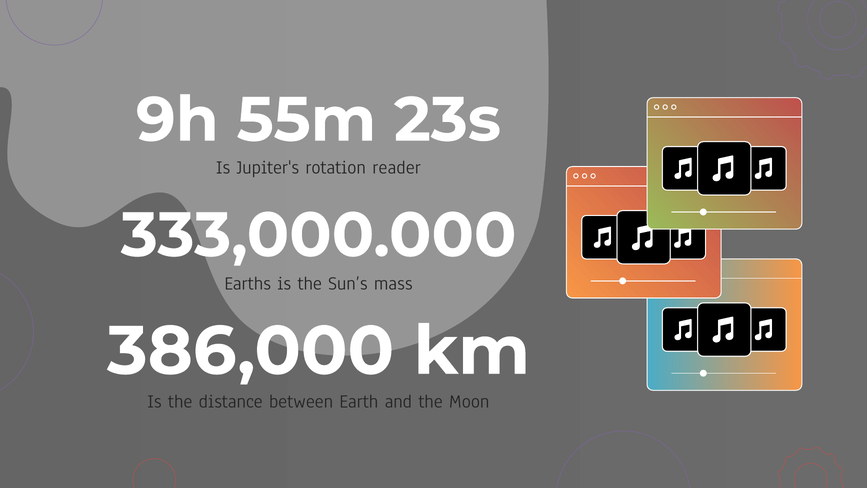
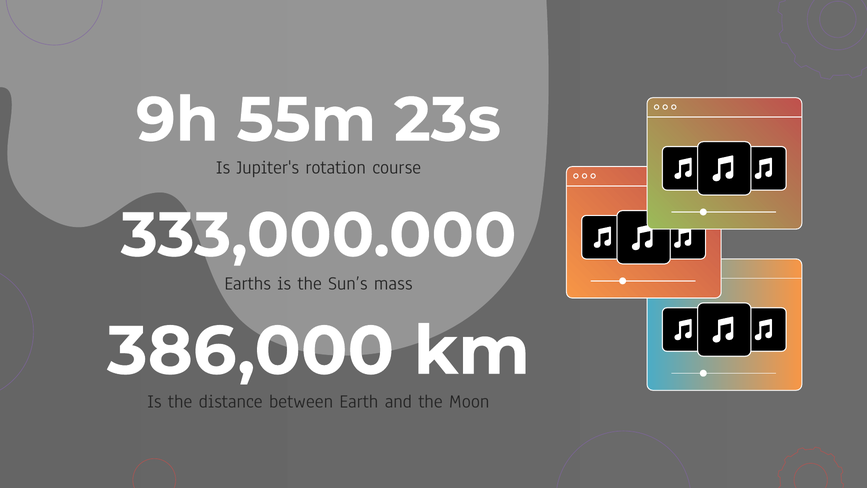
reader: reader -> course (397, 167)
